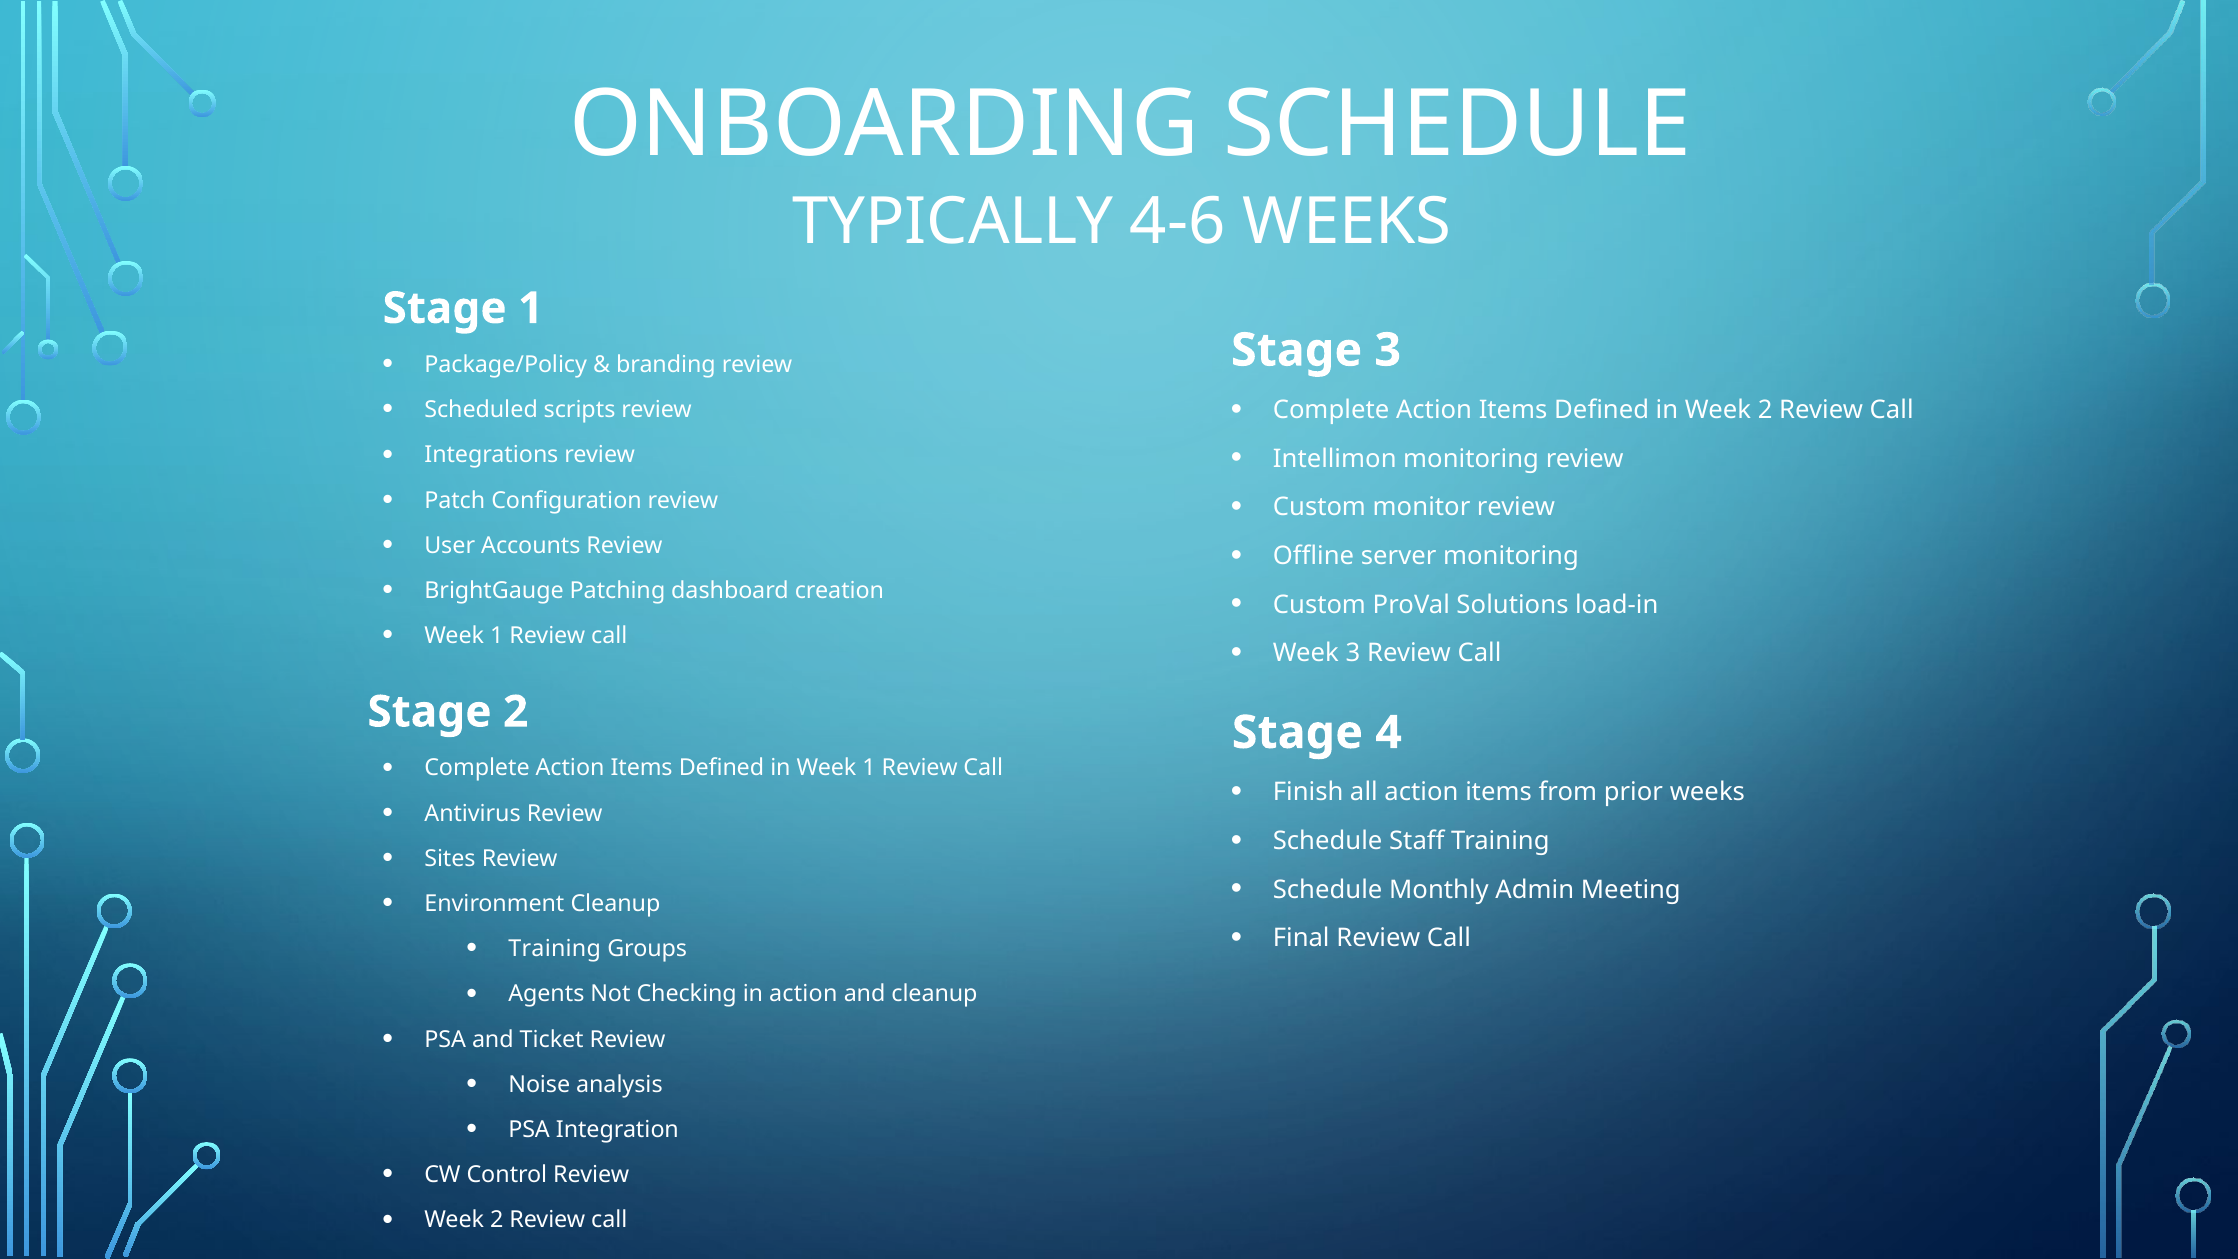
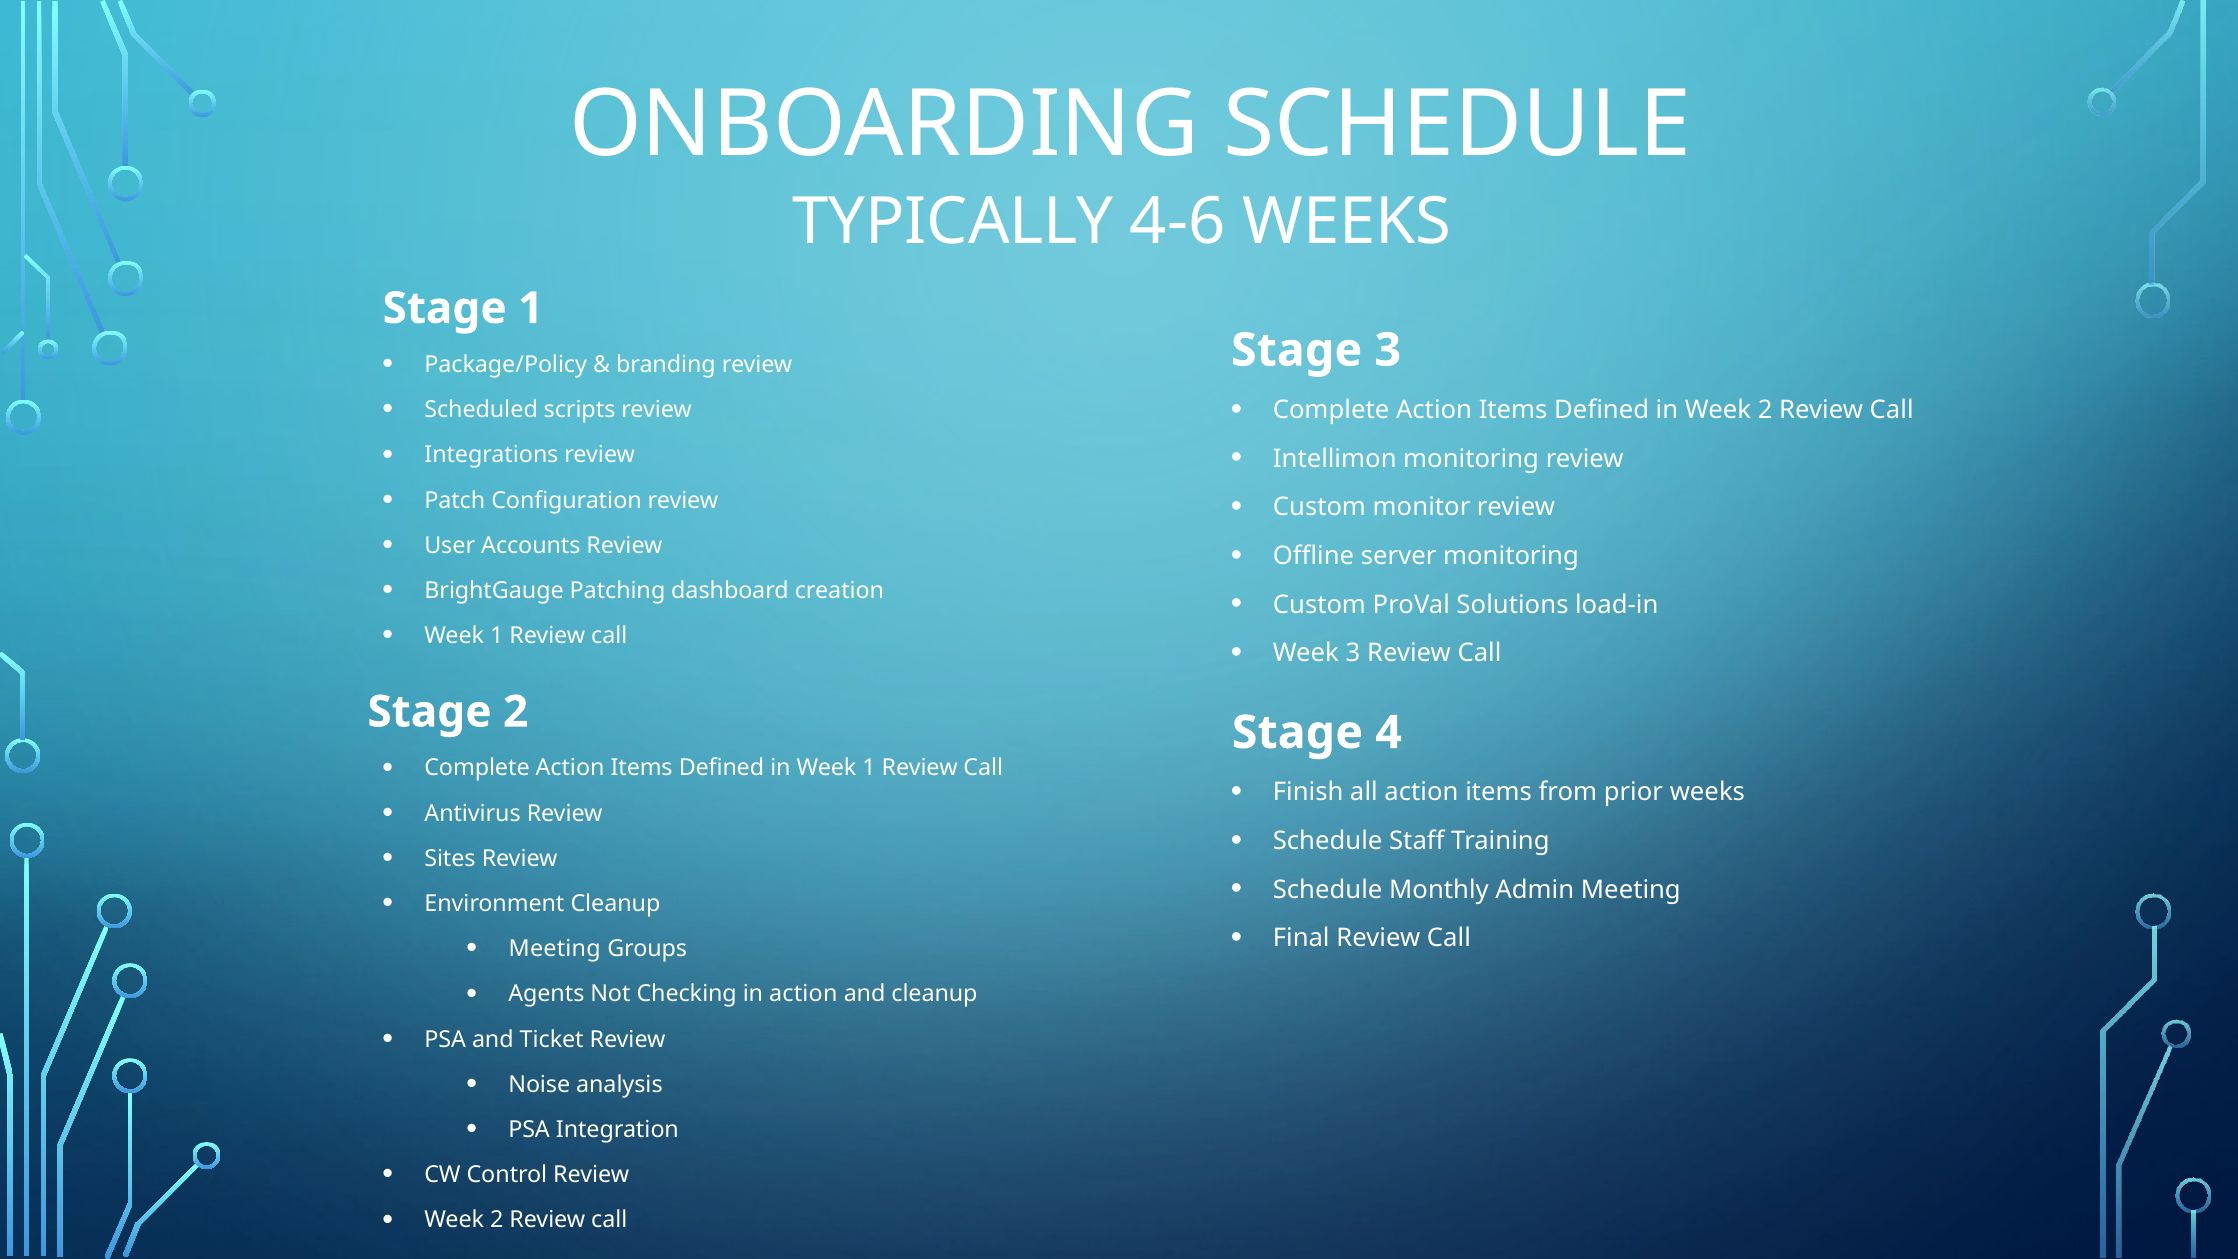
Training: Training -> Meeting (555, 949)
